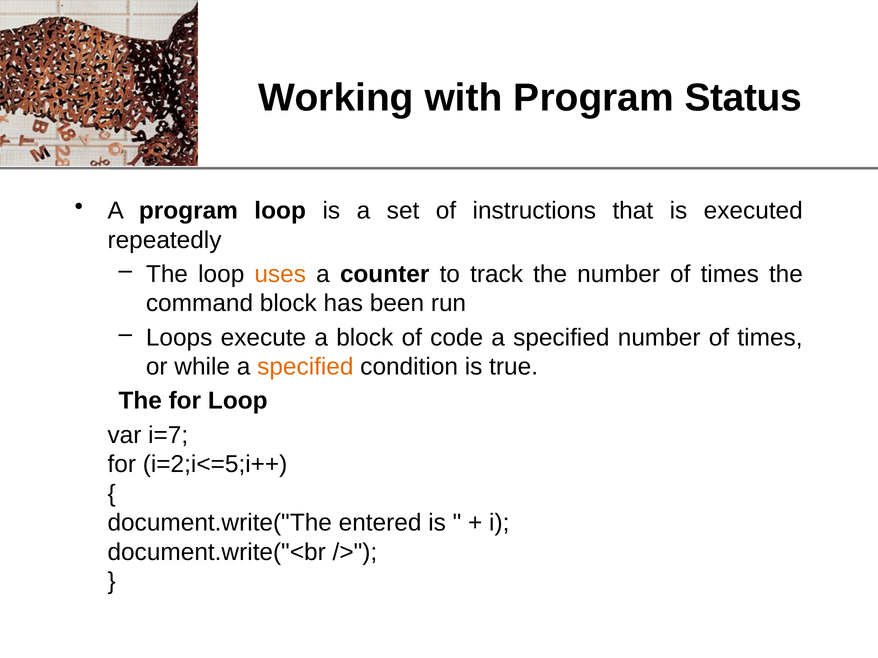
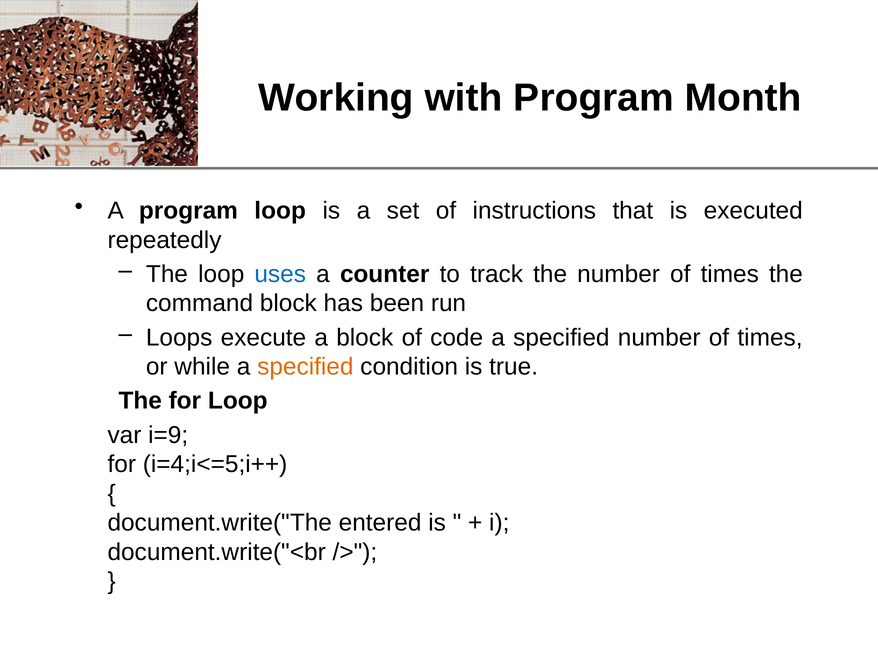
Status: Status -> Month (743, 98)
uses colour: orange -> blue (280, 274)
i=7: i=7 -> i=9 (168, 435)
i=2;i<=5;i++: i=2;i<=5;i++ -> i=4;i<=5;i++ (215, 465)
